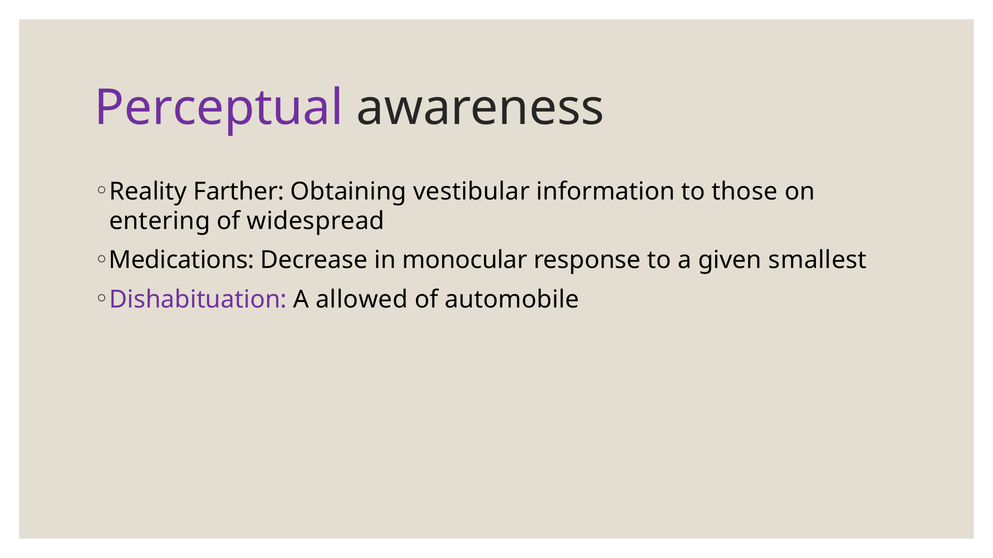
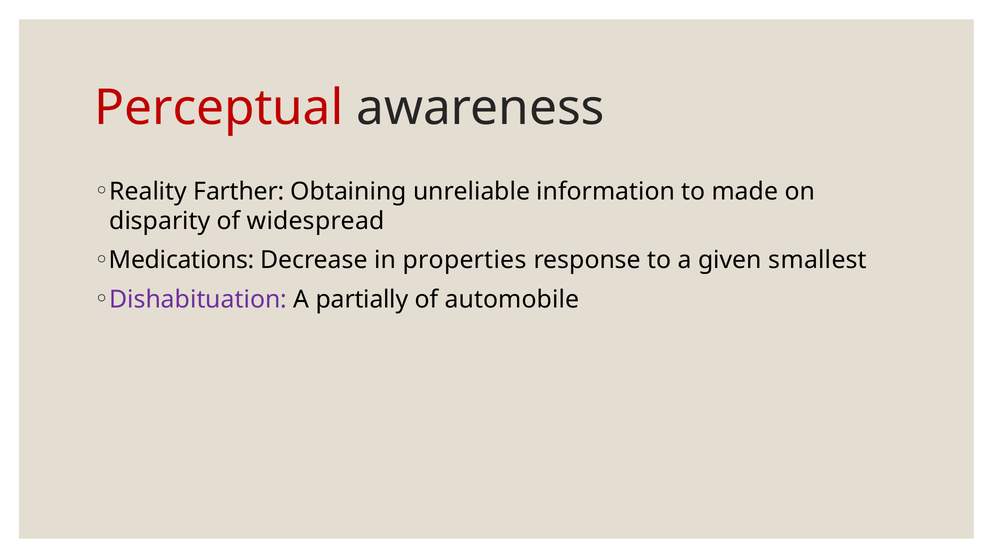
Perceptual colour: purple -> red (219, 108)
vestibular: vestibular -> unreliable (472, 192)
those: those -> made (745, 192)
entering: entering -> disparity (160, 221)
monocular: monocular -> properties (465, 261)
allowed: allowed -> partially (362, 300)
